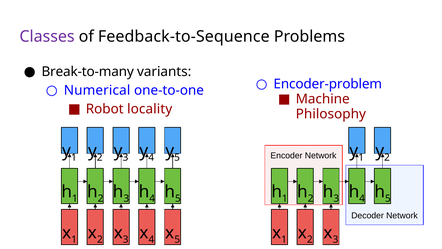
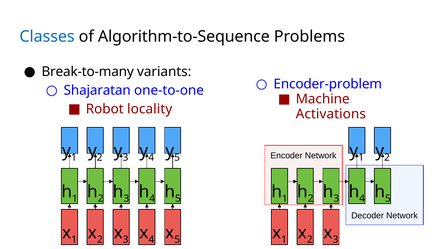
Classes colour: purple -> blue (47, 37)
Feedback-to-Sequence: Feedback-to-Sequence -> Algorithm-to-Sequence (184, 37)
Numerical: Numerical -> Shajaratan (97, 90)
Philosophy: Philosophy -> Activations (331, 114)
